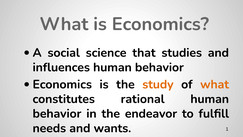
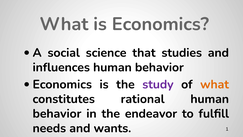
study colour: orange -> purple (158, 84)
